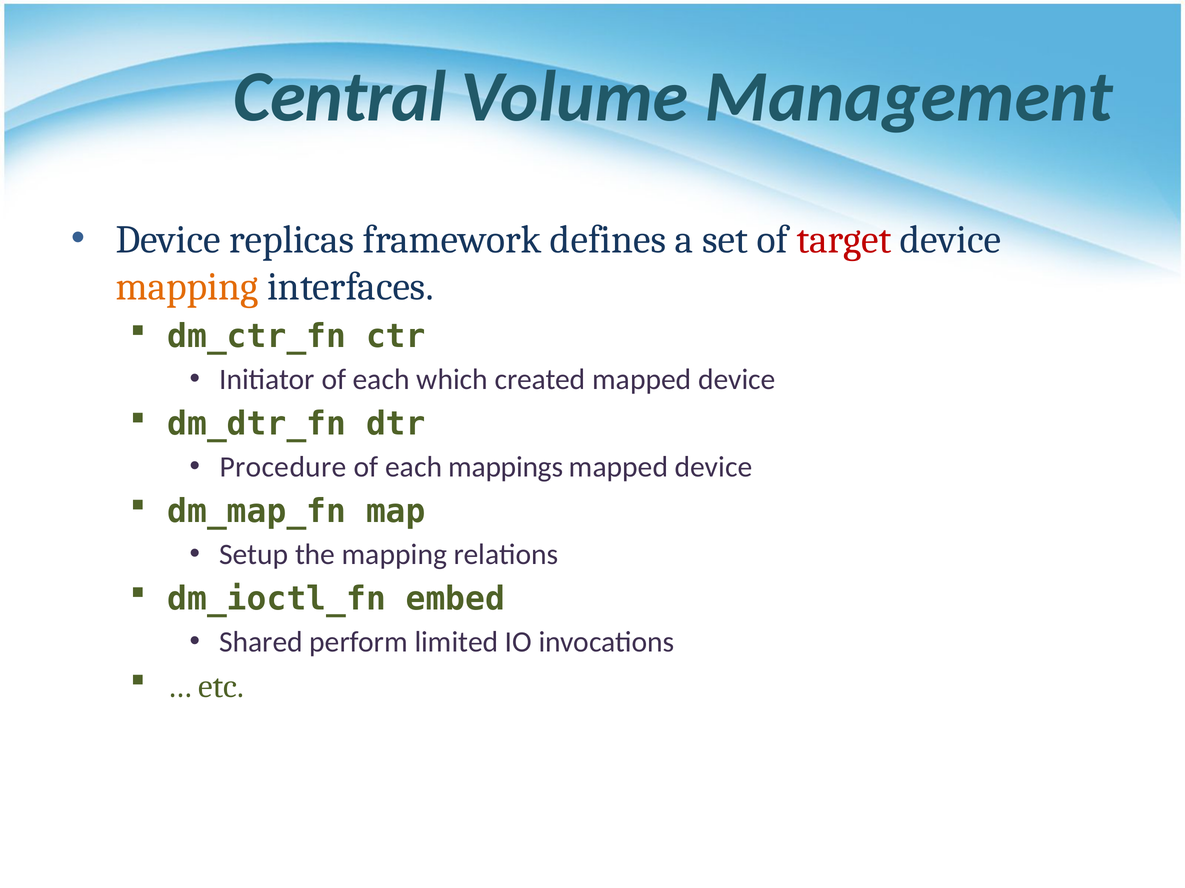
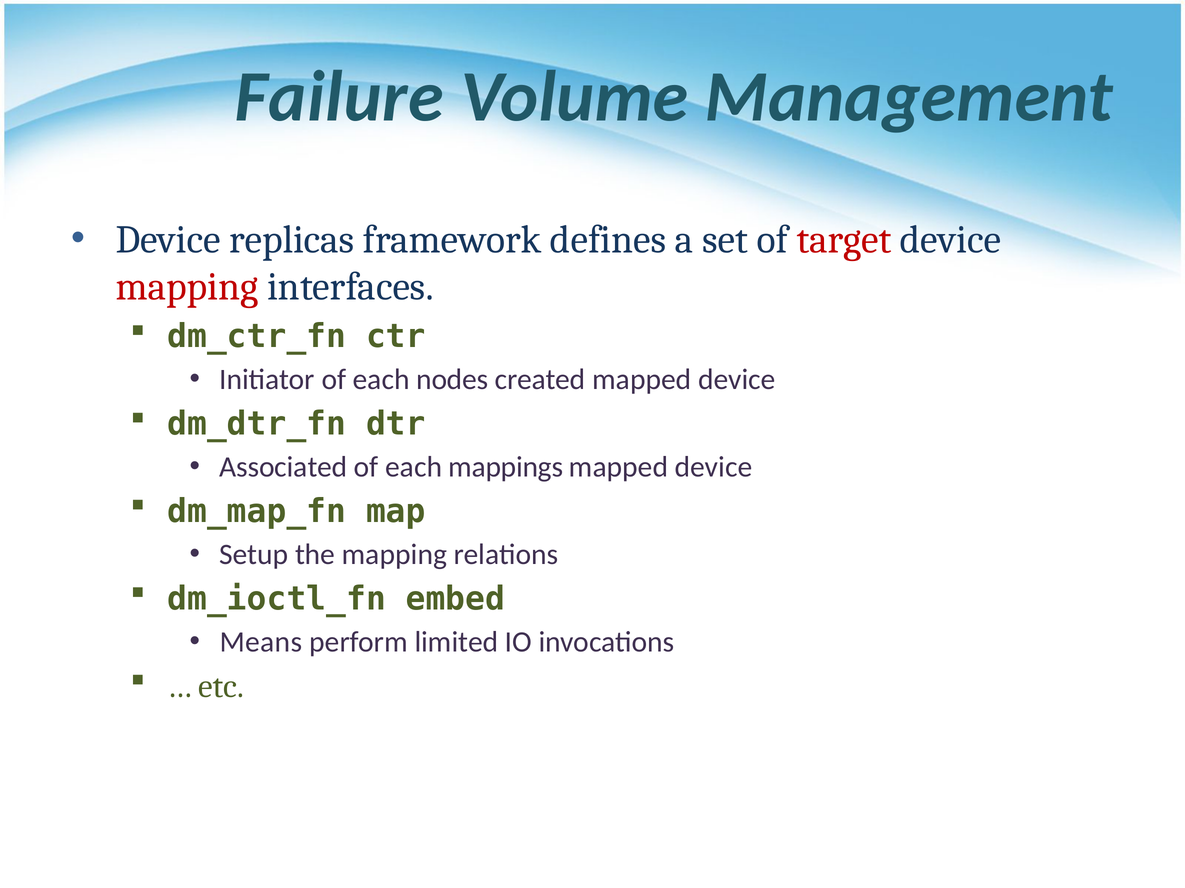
Central: Central -> Failure (339, 97)
mapping colour: orange -> red (187, 287)
which: which -> nodes (452, 380)
Procedure: Procedure -> Associated (283, 468)
Shared: Shared -> Means (261, 643)
